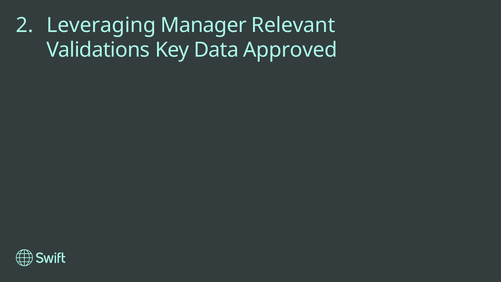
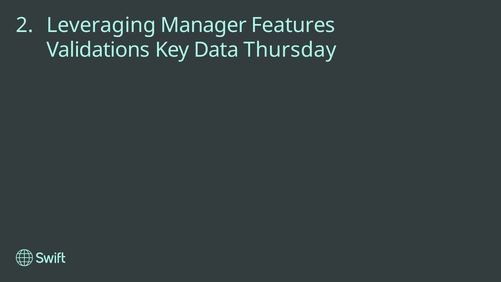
Relevant: Relevant -> Features (293, 25)
Approved: Approved -> Thursday (290, 50)
